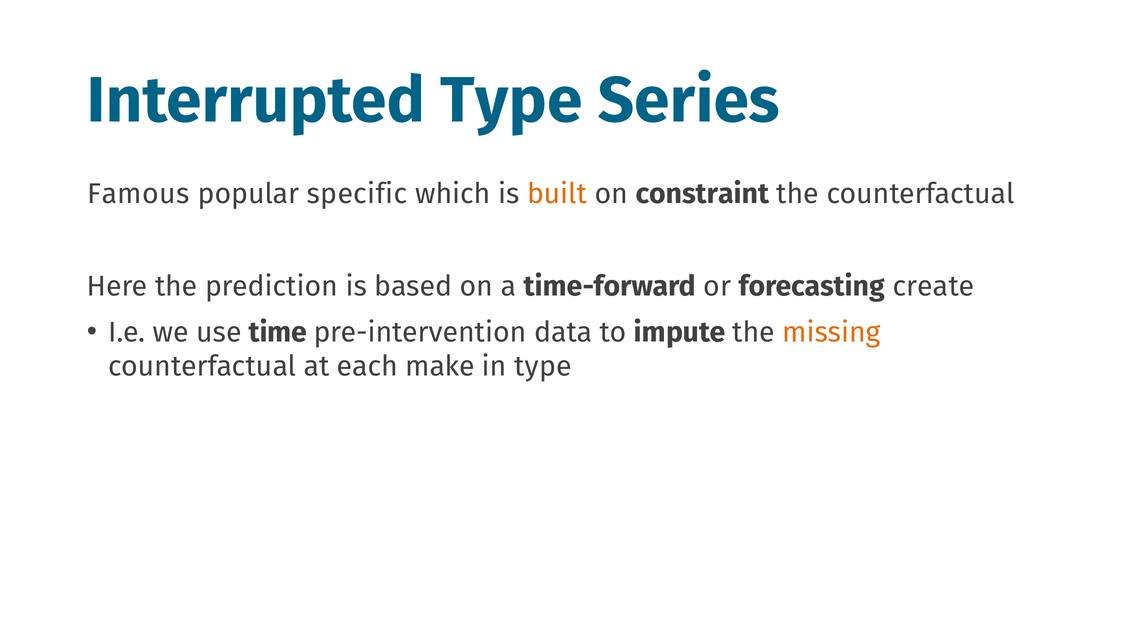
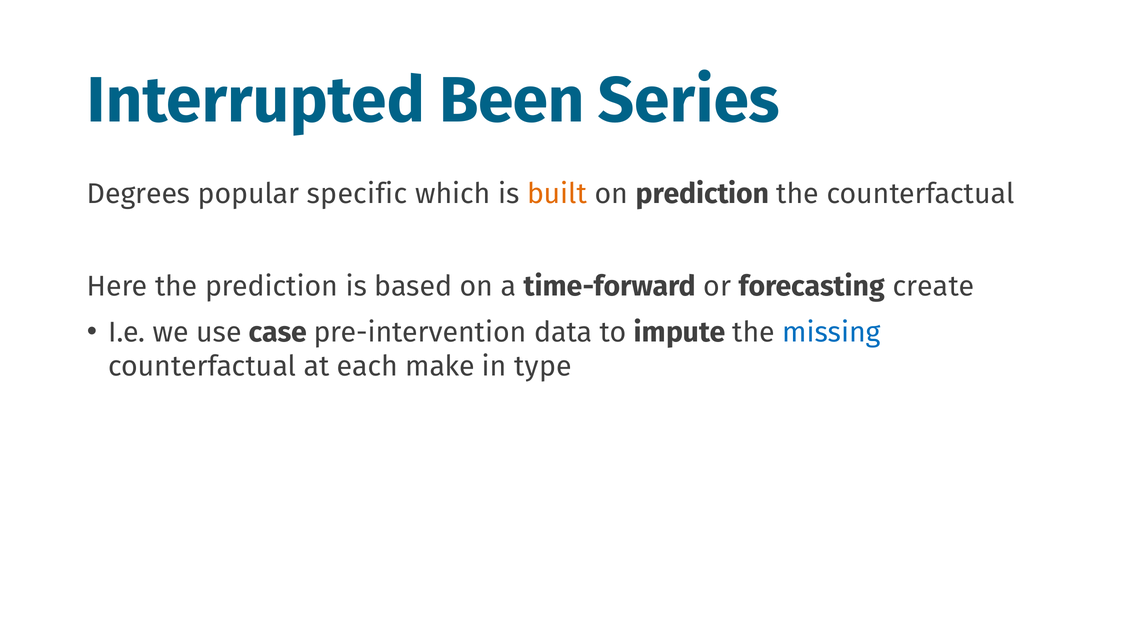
Interrupted Type: Type -> Been (512, 101)
Famous: Famous -> Degrees (139, 194)
on constraint: constraint -> prediction (702, 194)
time: time -> case (278, 332)
missing colour: orange -> blue (832, 332)
